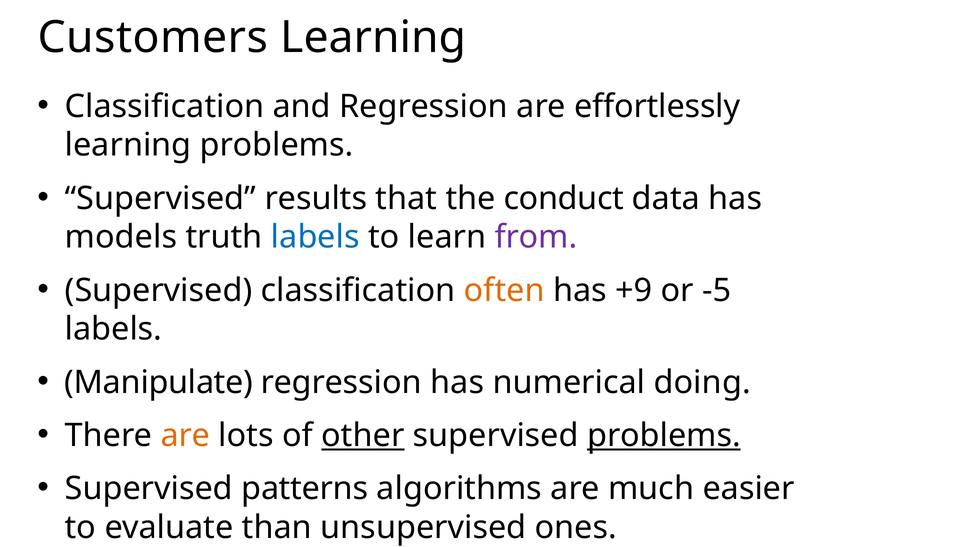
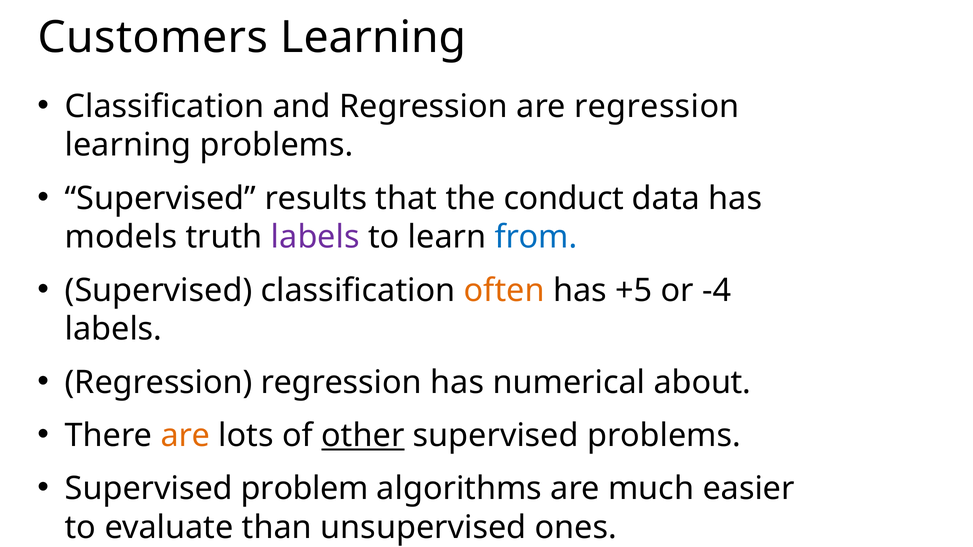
are effortlessly: effortlessly -> regression (657, 106)
labels colour: blue -> purple (315, 237)
from colour: purple -> blue (536, 237)
+9: +9 -> +5 (634, 290)
-5: -5 -> -4 (717, 290)
Manipulate: Manipulate -> Regression (159, 383)
doing: doing -> about (702, 383)
problems underline: present -> none (664, 436)
patterns: patterns -> problem (305, 489)
